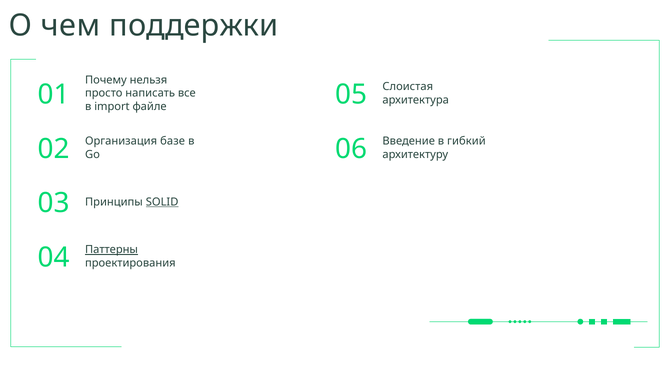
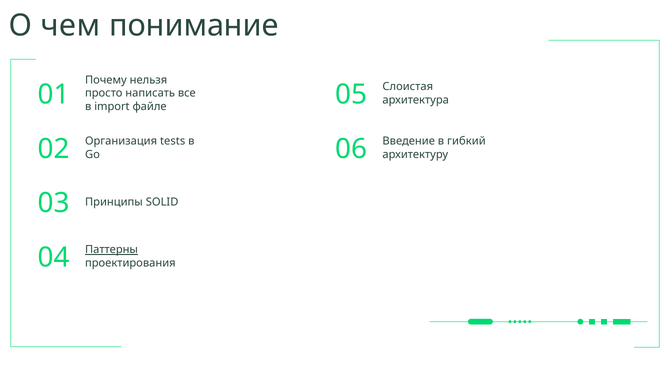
поддержки: поддержки -> понимание (194, 25)
базе: базе -> tests (173, 141)
SOLID underline: present -> none (162, 202)
